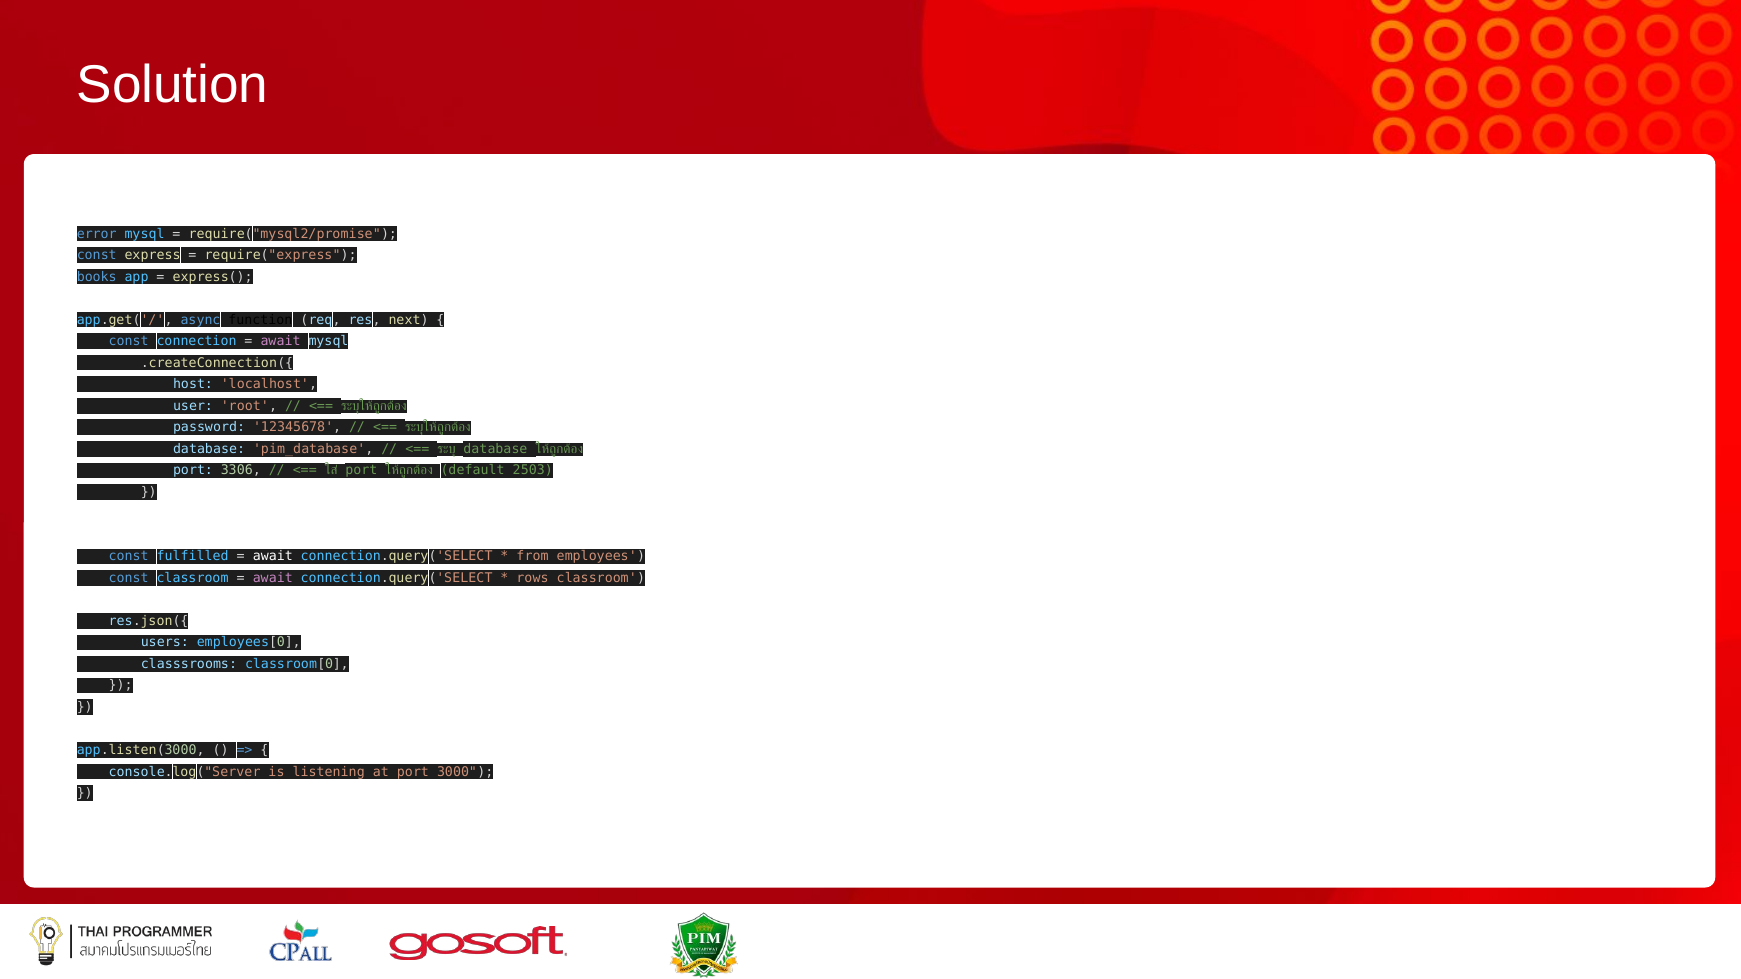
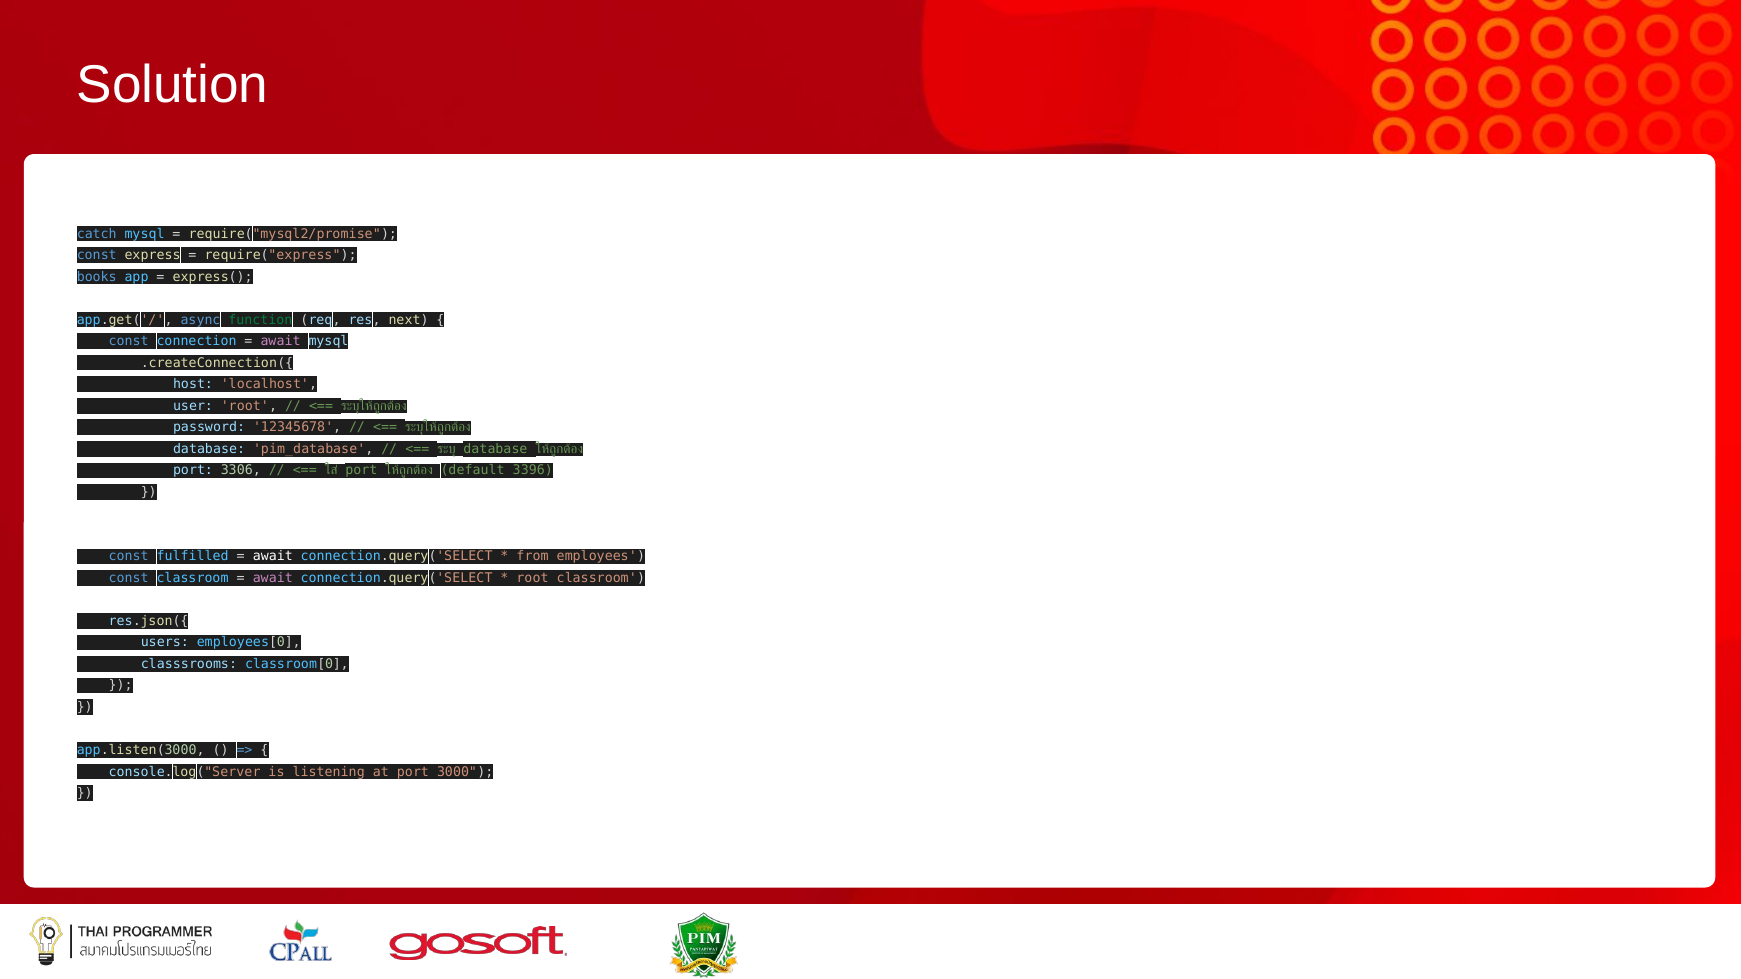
error: error -> catch (97, 234)
function colour: black -> green (260, 320)
2503: 2503 -> 3396 (533, 471)
rows: rows -> root (533, 578)
